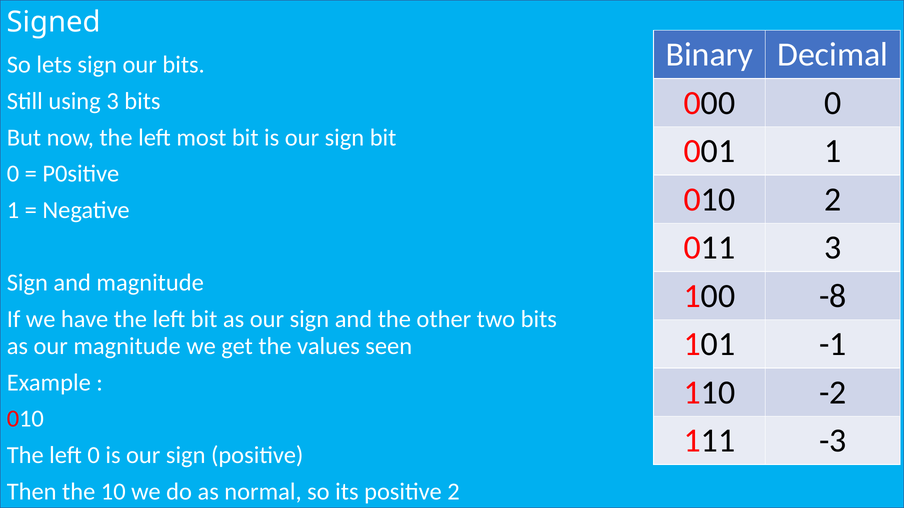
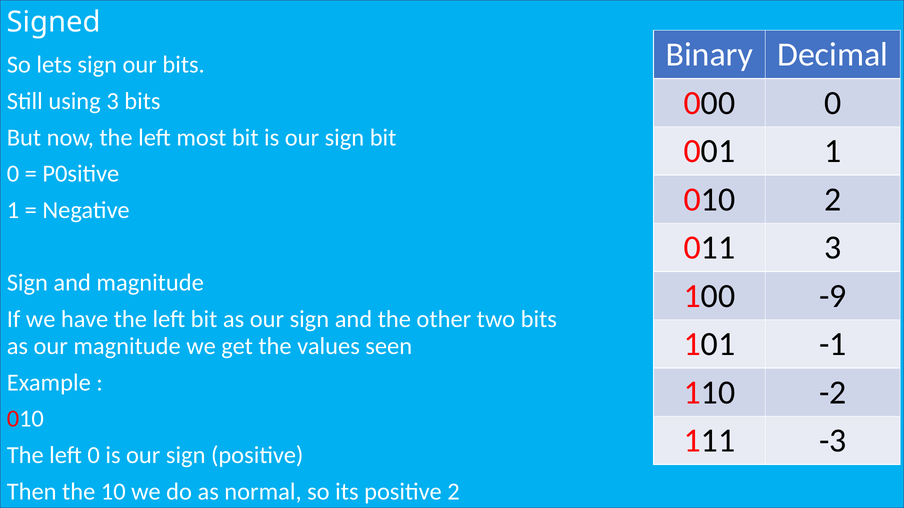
-8: -8 -> -9 (833, 296)
